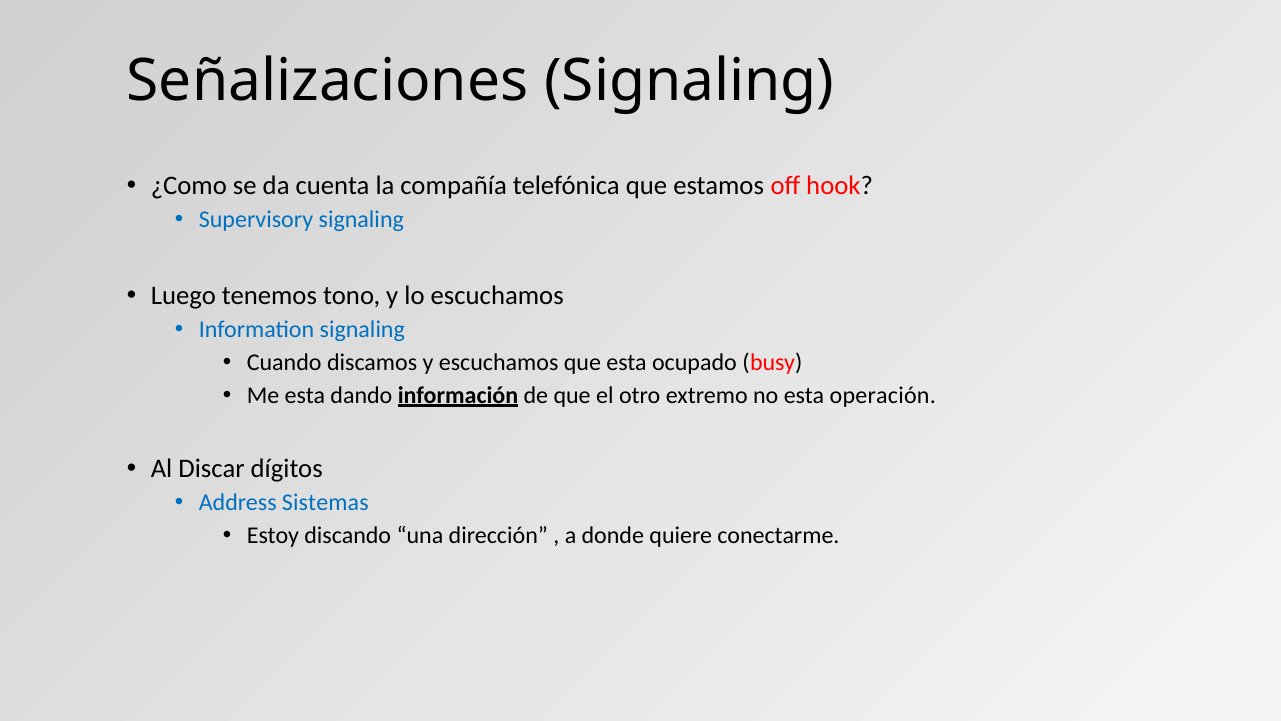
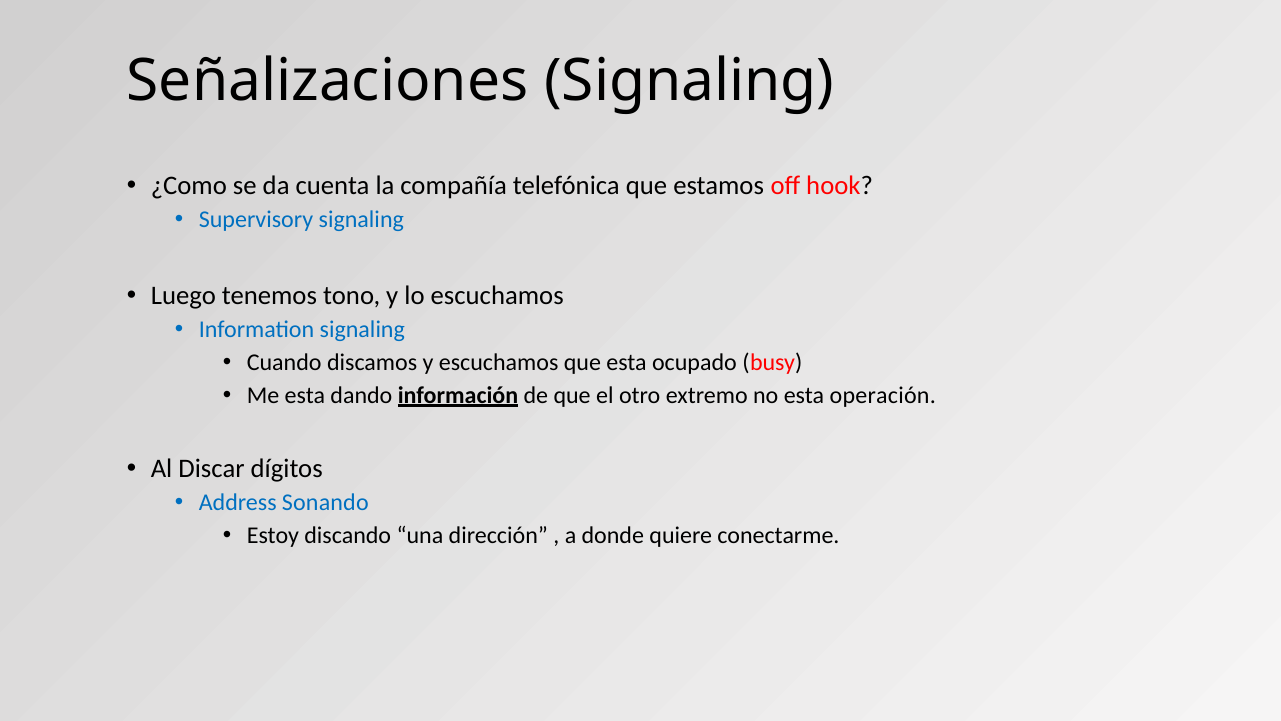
Sistemas: Sistemas -> Sonando (325, 502)
